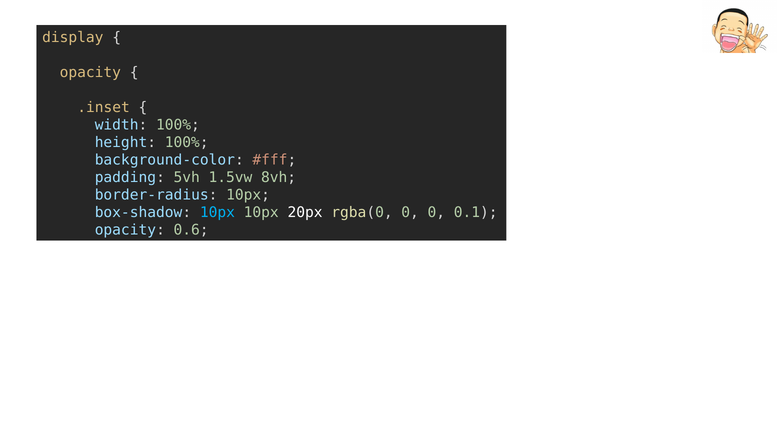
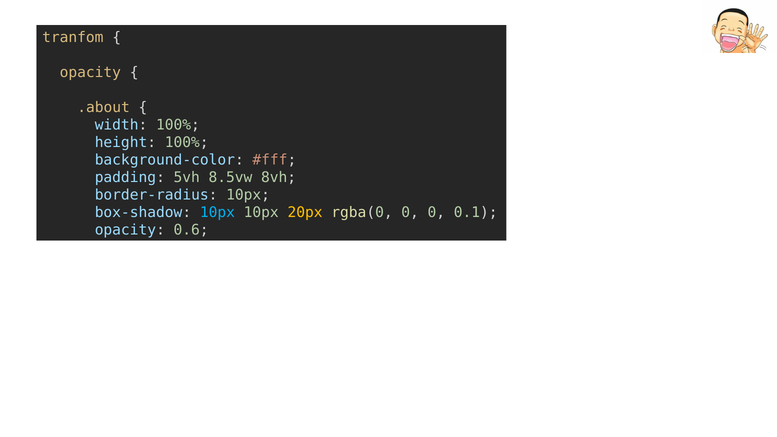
display: display -> tranfom (73, 38)
.inset: .inset -> .about (104, 108)
1.5vw: 1.5vw -> 8.5vw (230, 178)
20px colour: white -> yellow (305, 213)
